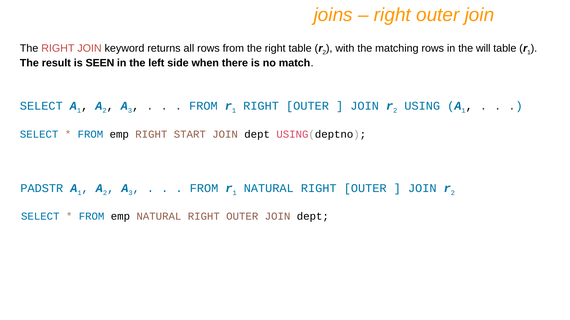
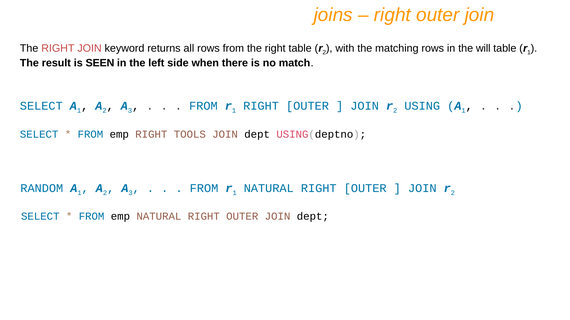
START: START -> TOOLS (190, 134)
PADSTR: PADSTR -> RANDOM (42, 189)
